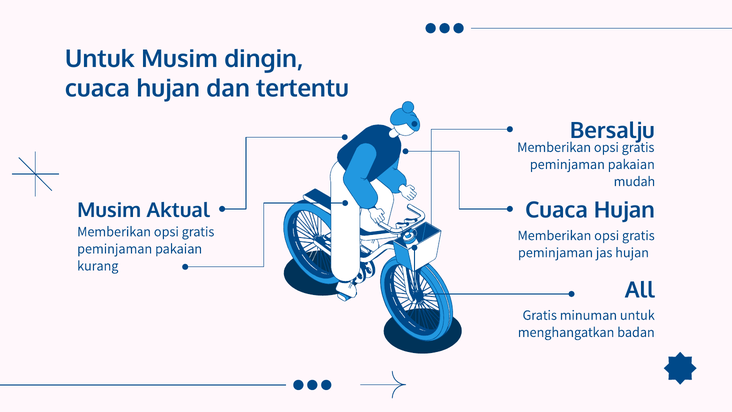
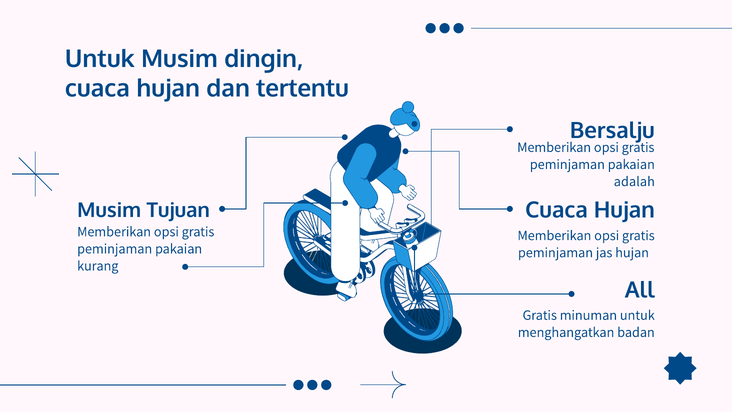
mudah: mudah -> adalah (634, 181)
Aktual: Aktual -> Tujuan (178, 210)
